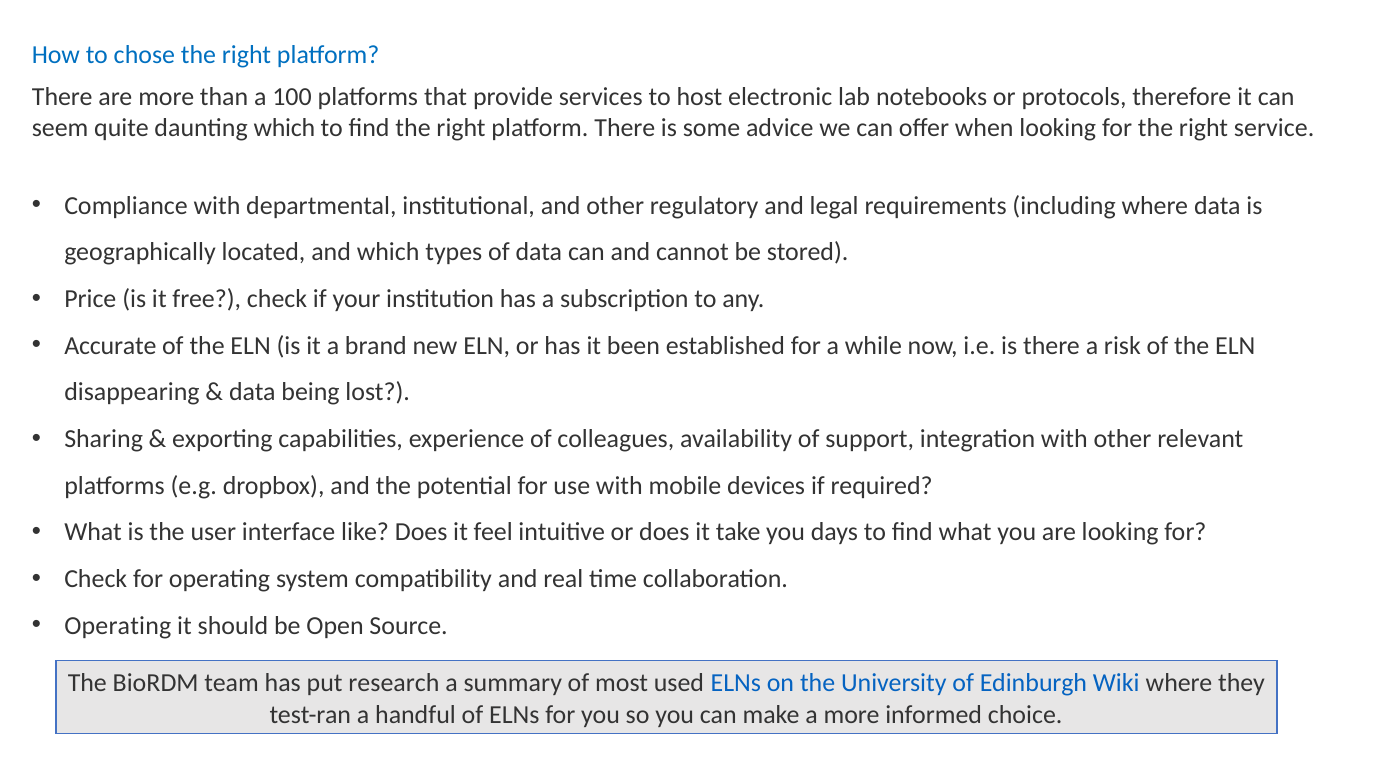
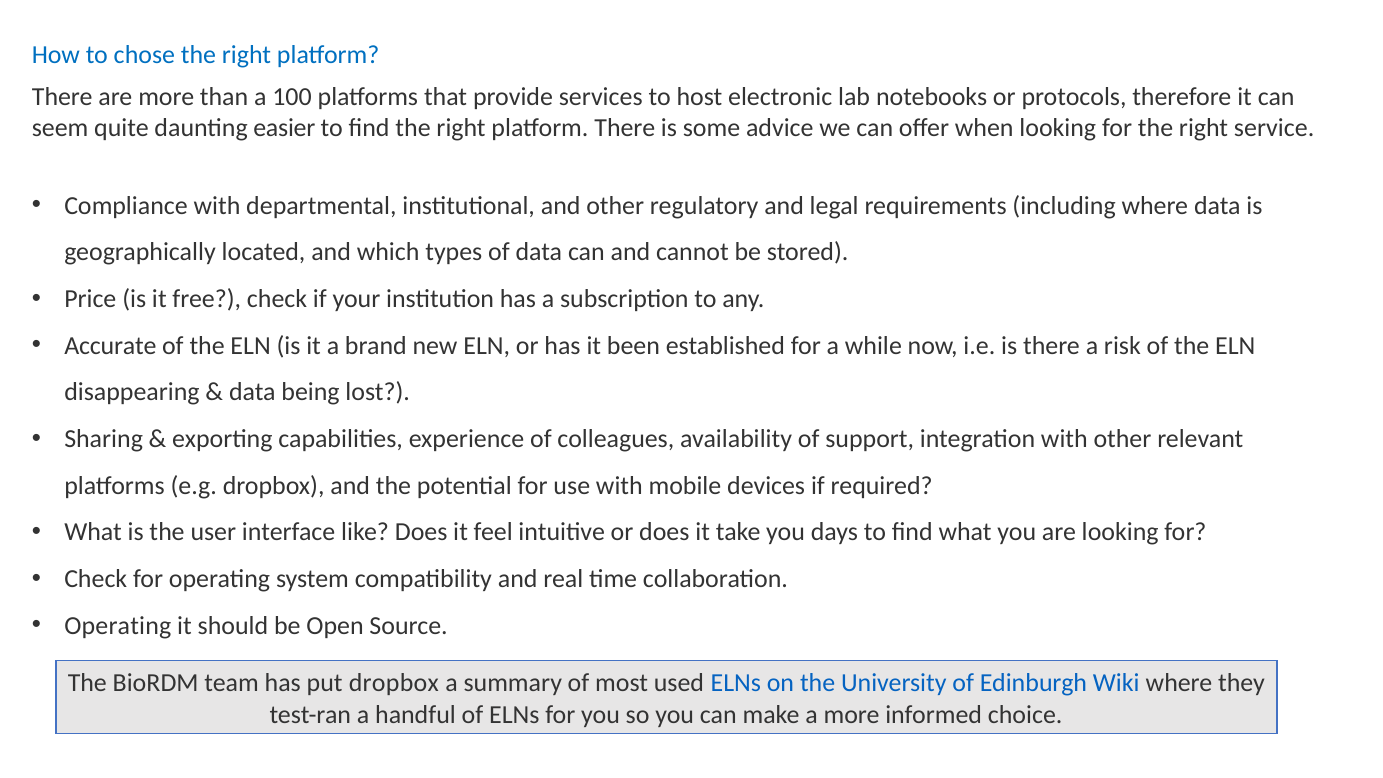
daunting which: which -> easier (284, 128)
put research: research -> dropbox (394, 683)
